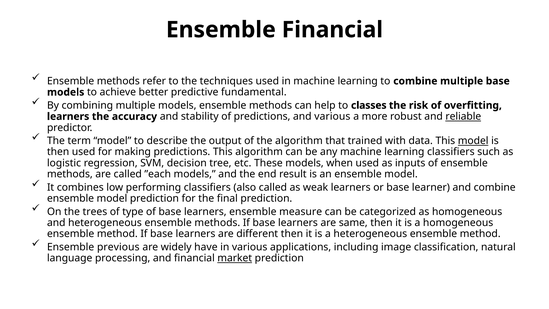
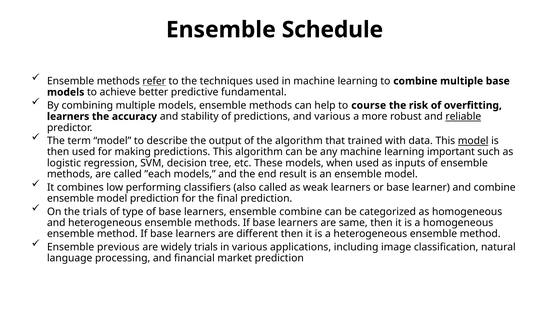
Ensemble Financial: Financial -> Schedule (332, 30)
refer underline: none -> present (154, 81)
classes: classes -> course (369, 105)
learning classifiers: classifiers -> important (451, 152)
the trees: trees -> trials (95, 212)
ensemble measure: measure -> combine (301, 212)
widely have: have -> trials (206, 247)
market underline: present -> none (235, 258)
